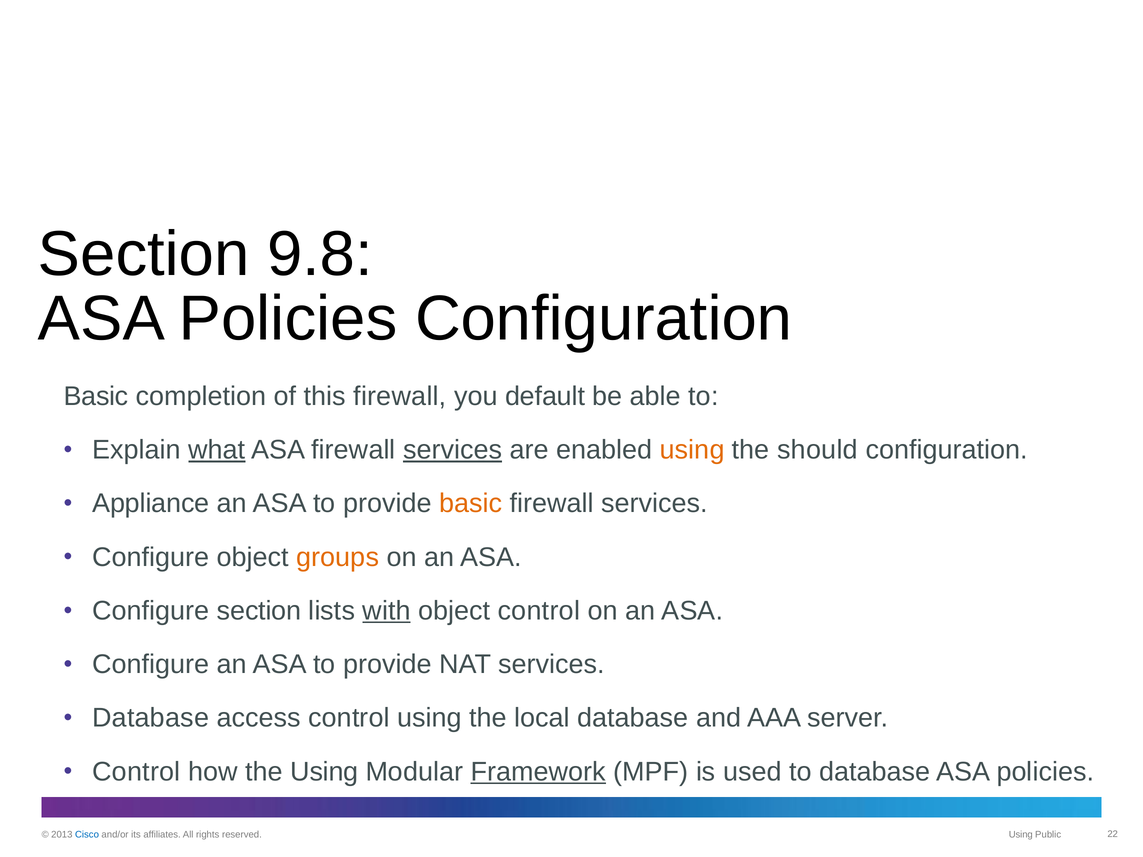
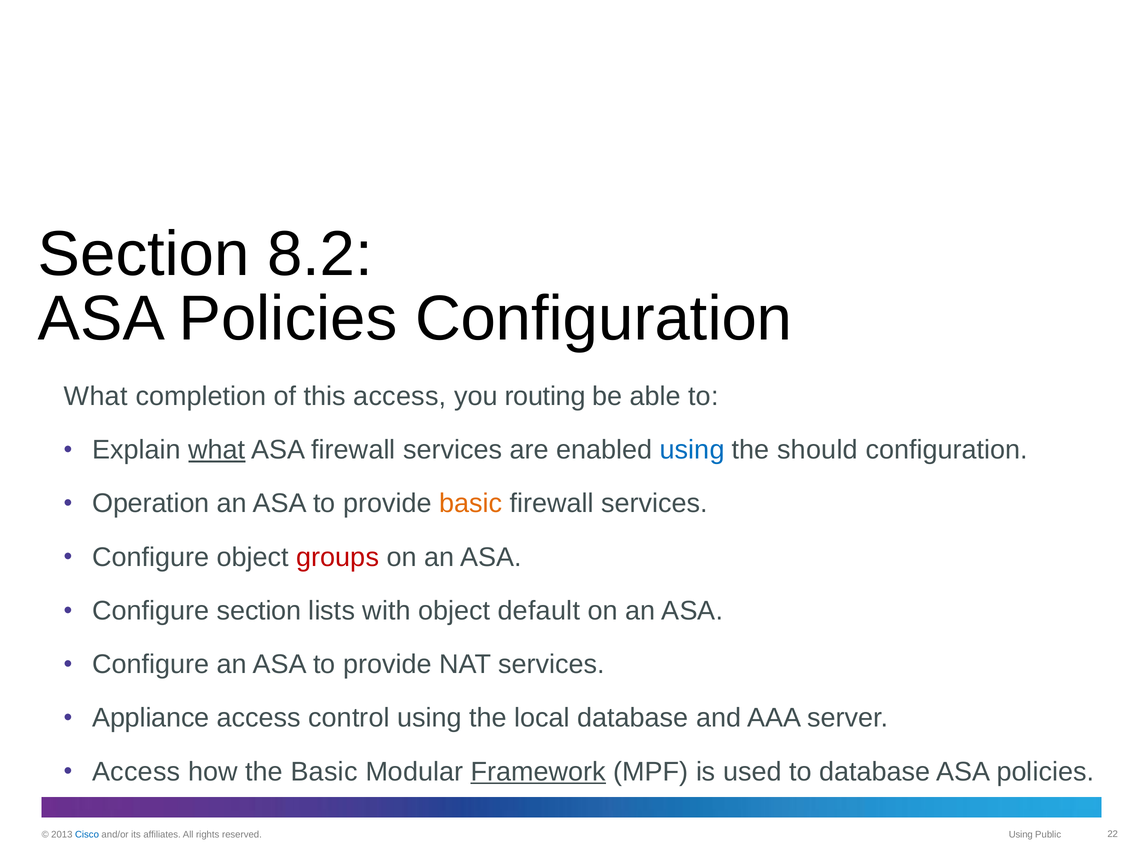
9.8: 9.8 -> 8.2 (320, 254)
Basic: Basic -> What (96, 396)
this firewall: firewall -> access (400, 396)
default: default -> routing (545, 396)
services underline: present -> none (453, 450)
using colour: orange -> blue (692, 450)
Appliance: Appliance -> Operation (151, 504)
groups colour: orange -> red (338, 557)
with underline: present -> none (387, 611)
object control: control -> default (539, 611)
Database: Database -> Appliance (151, 718)
Control: Control -> Access (136, 772)
the Using: Using -> Basic (324, 772)
